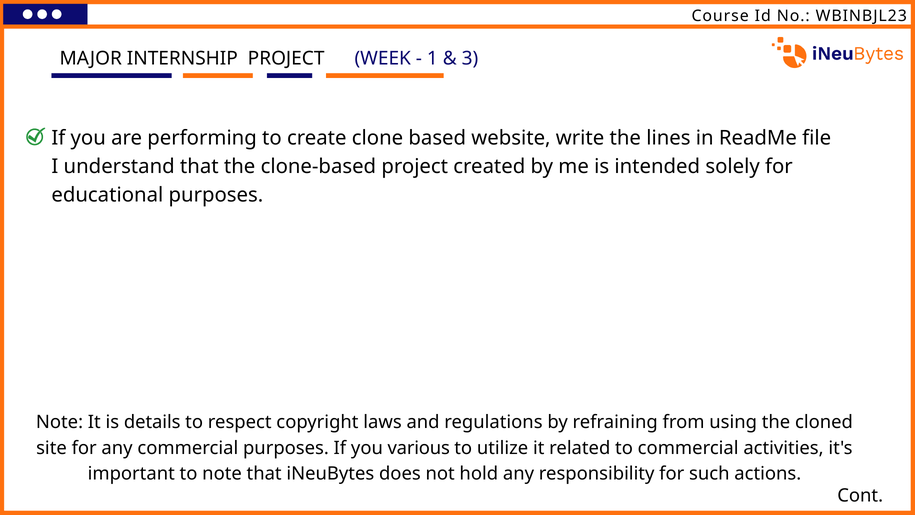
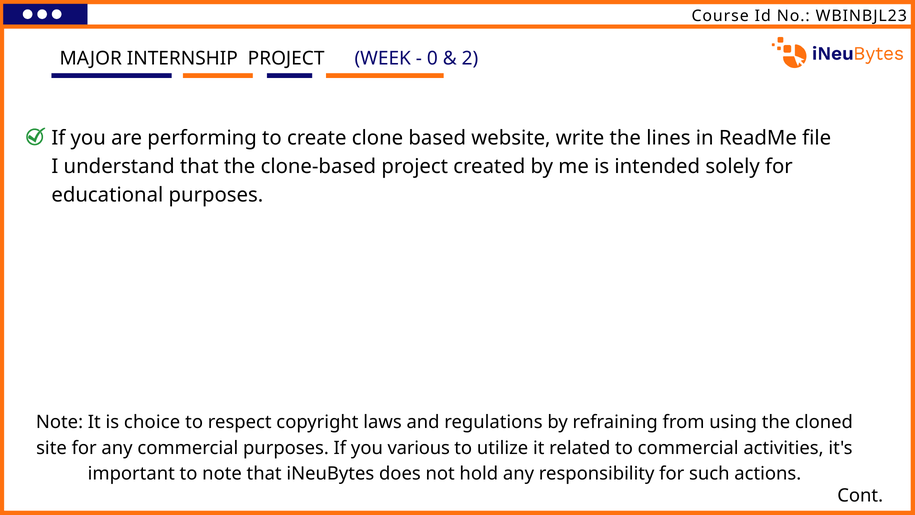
1: 1 -> 0 (432, 58)
3: 3 -> 2 (470, 58)
details: details -> choice (152, 422)
